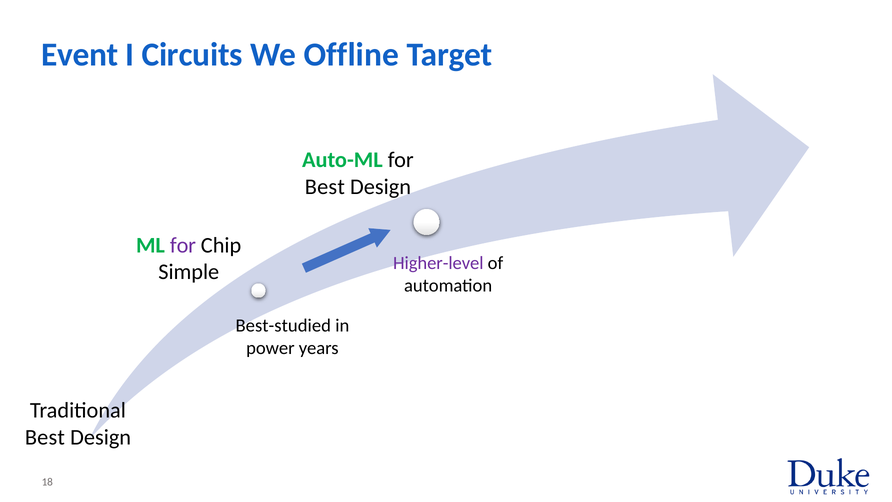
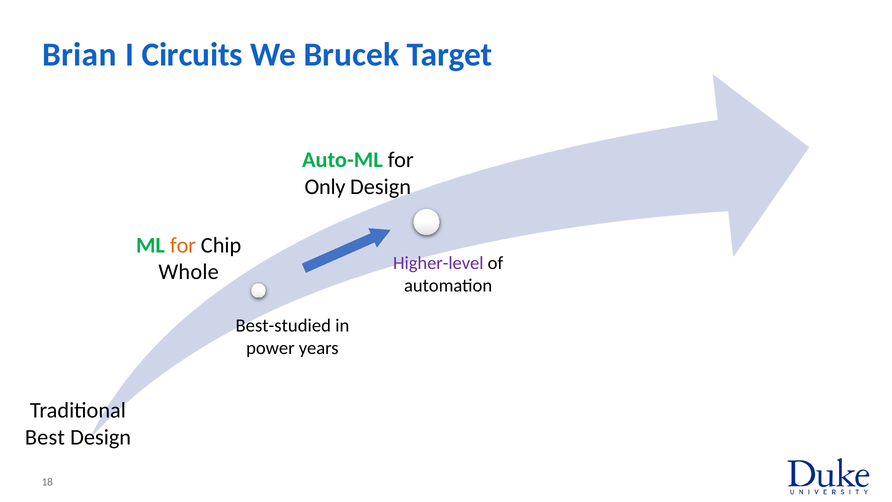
Event: Event -> Brian (79, 55)
Offline: Offline -> Brucek (351, 55)
Best: Best -> Only (325, 187)
for colour: purple -> orange (183, 245)
Simple: Simple -> Whole (189, 272)
